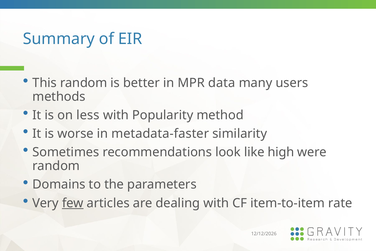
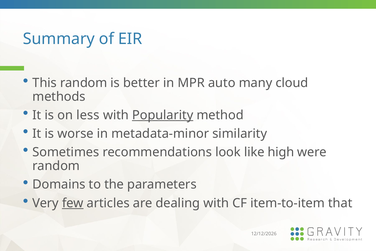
data: data -> auto (222, 83)
users: users -> cloud (292, 83)
Popularity underline: none -> present (163, 115)
metadata-faster: metadata-faster -> metadata-minor (160, 133)
rate: rate -> that (340, 203)
